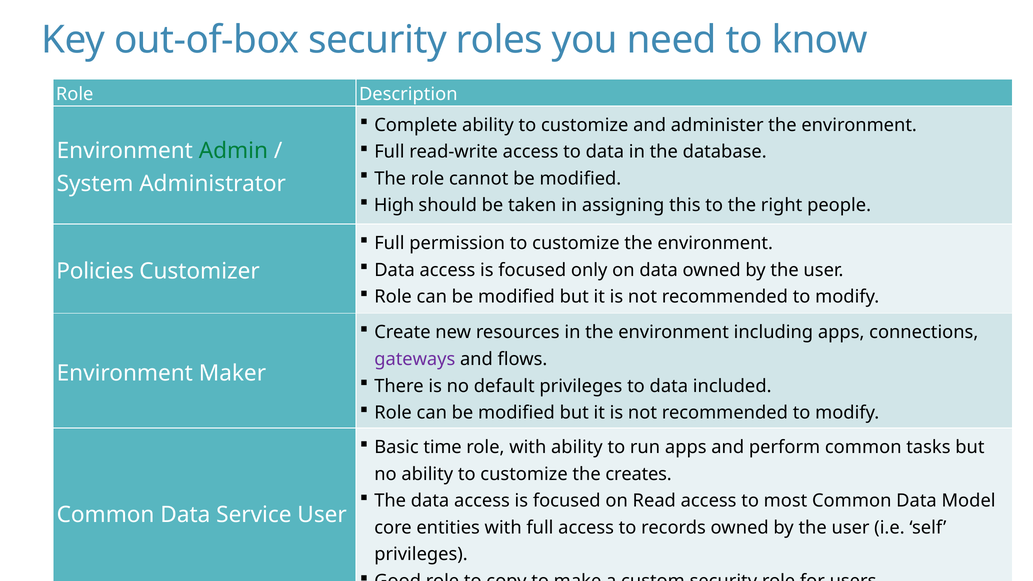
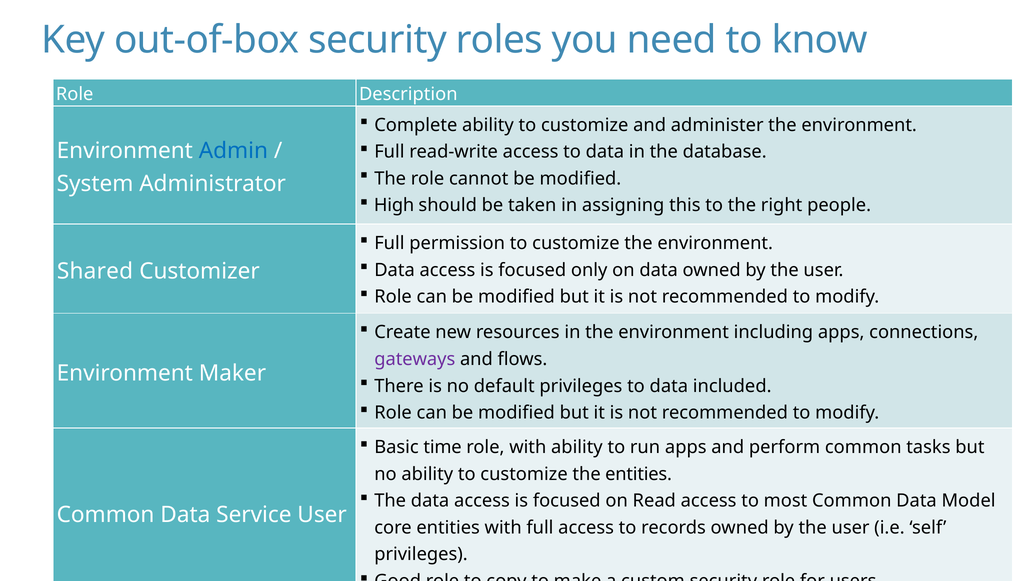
Admin colour: green -> blue (233, 151)
Policies: Policies -> Shared (95, 271)
the creates: creates -> entities (639, 474)
